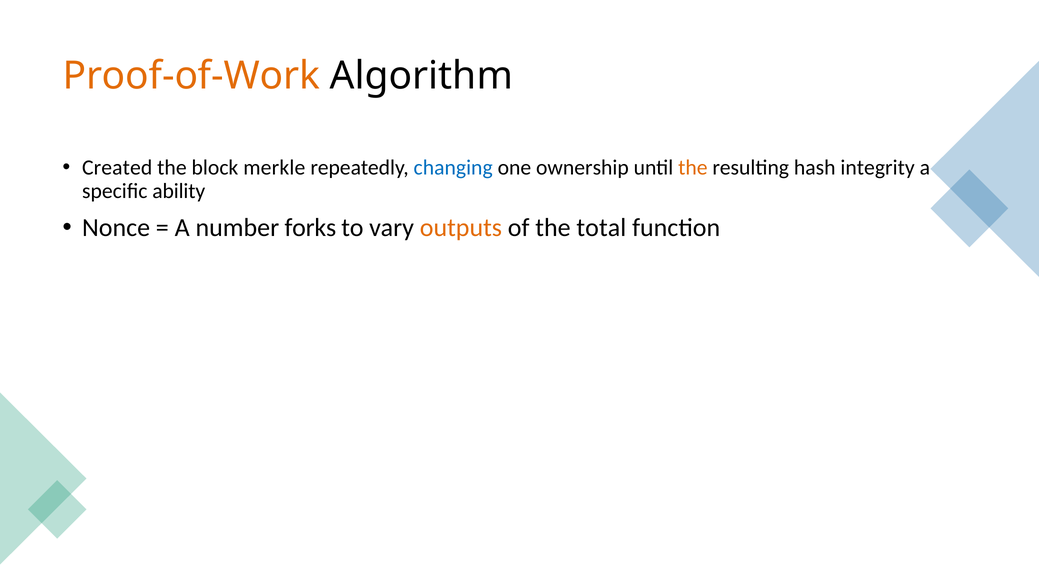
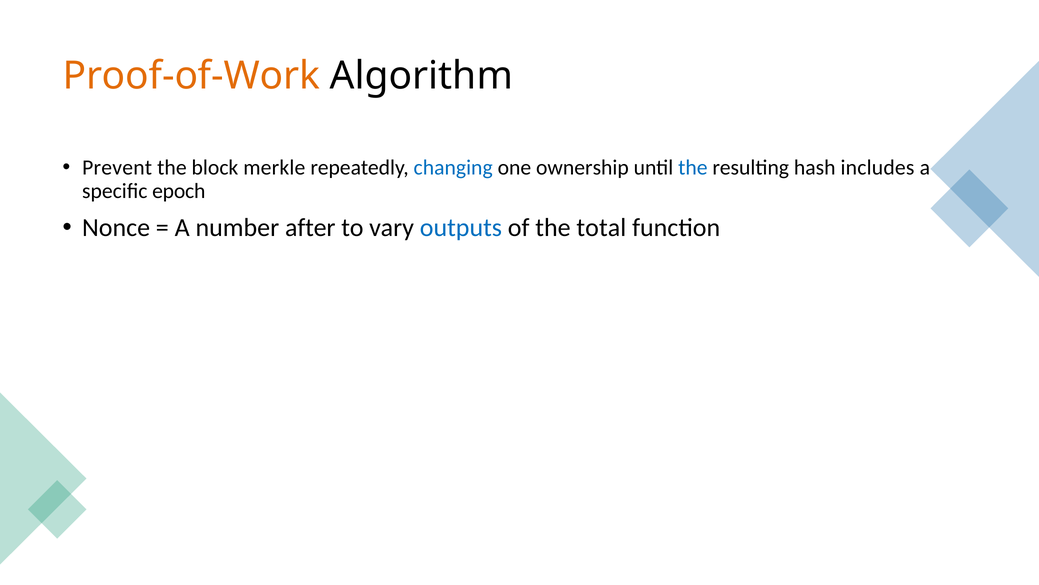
Created: Created -> Prevent (117, 167)
the colour: orange -> blue (693, 167)
integrity: integrity -> includes (877, 167)
ability: ability -> epoch (179, 191)
forks: forks -> after (310, 227)
outputs colour: orange -> blue (461, 227)
